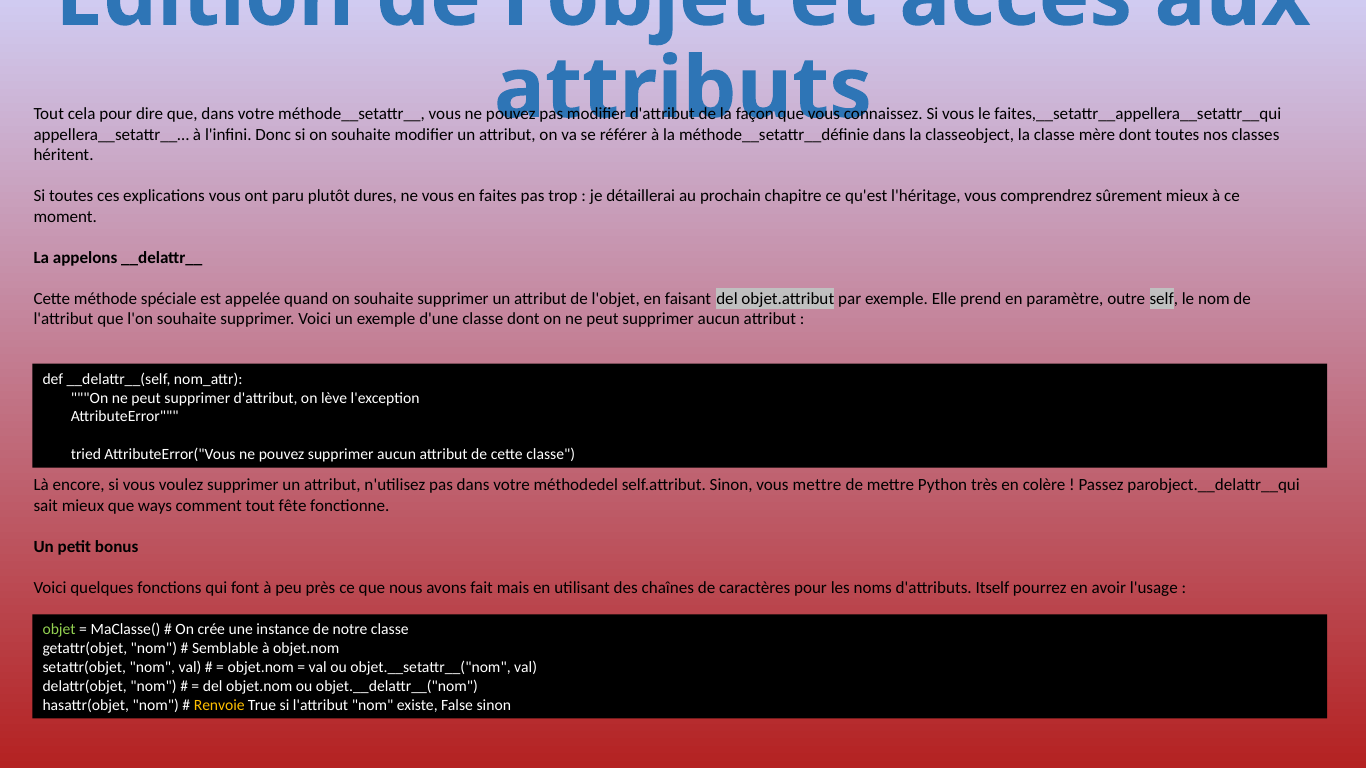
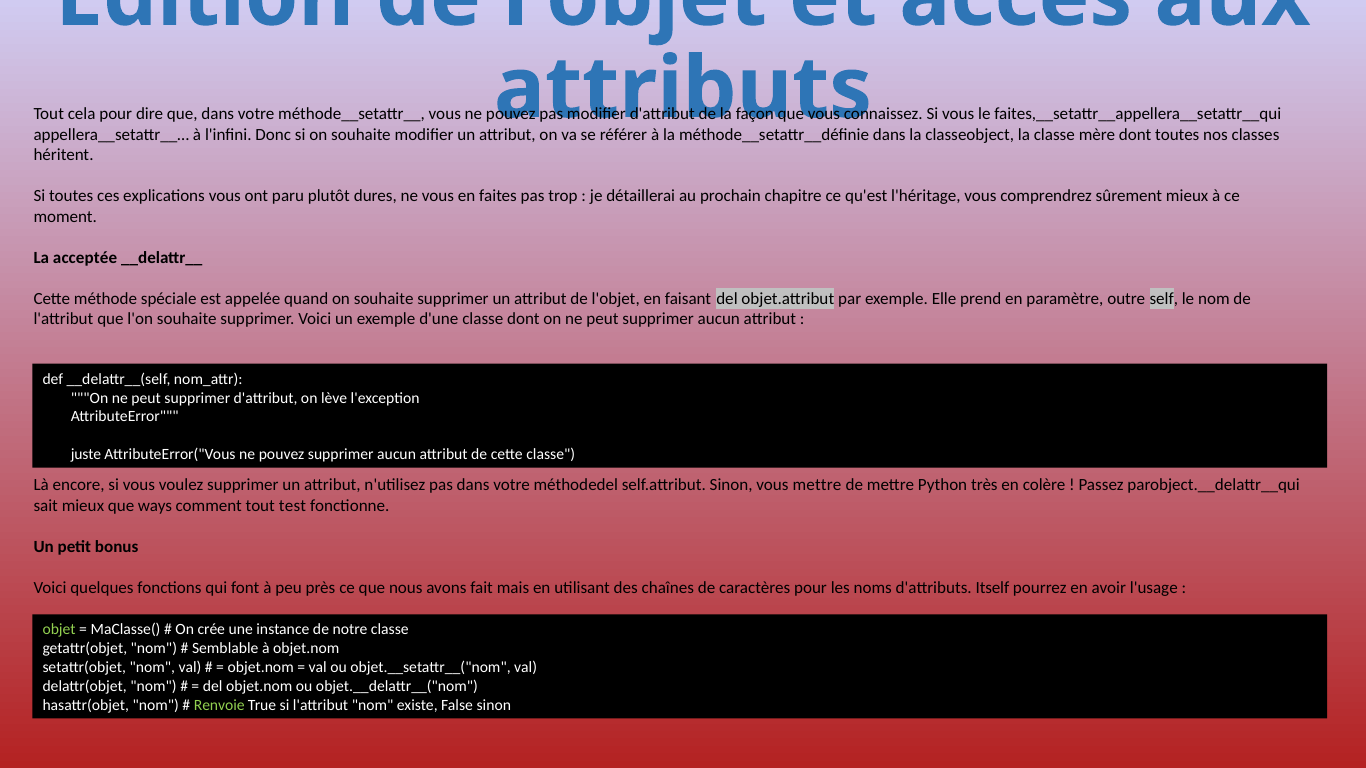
appelons: appelons -> acceptée (85, 258)
tried: tried -> juste (86, 454)
fête: fête -> test (293, 506)
Renvoie colour: yellow -> light green (219, 705)
